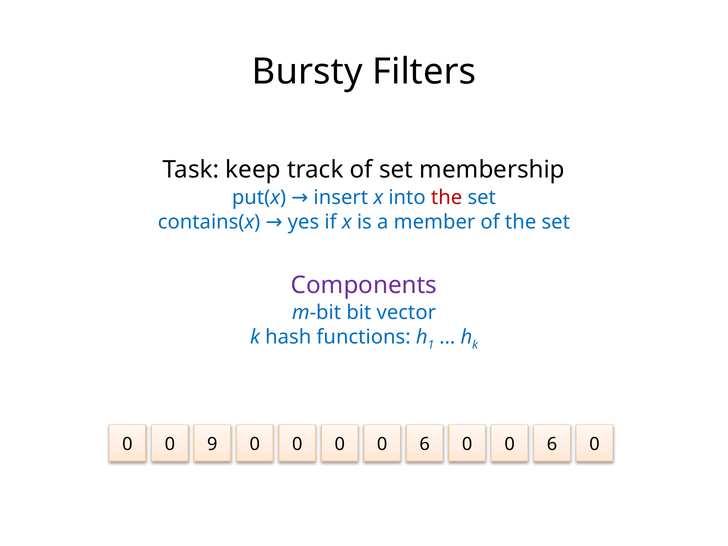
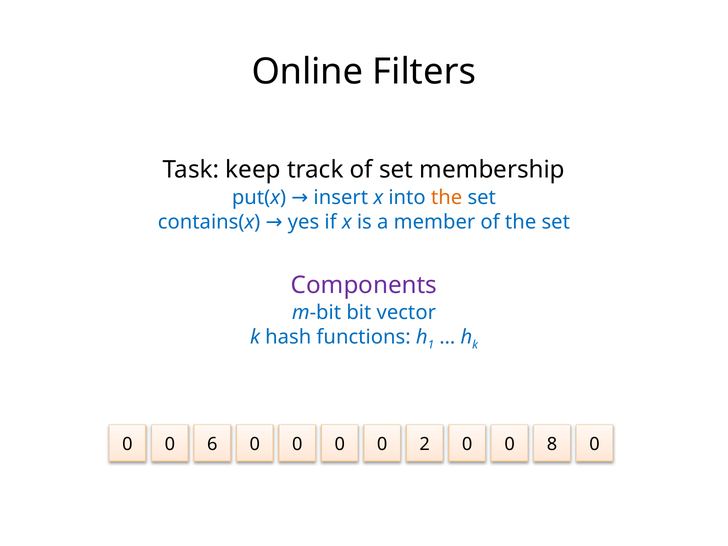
Bursty: Bursty -> Online (307, 72)
the colour: red -> orange (447, 198)
9: 9 -> 6 (212, 444)
0 0 0 6: 6 -> 2 (425, 444)
6: 6 -> 8 (552, 444)
